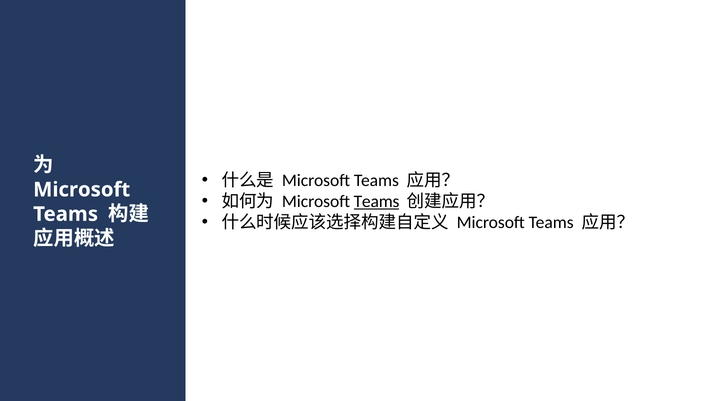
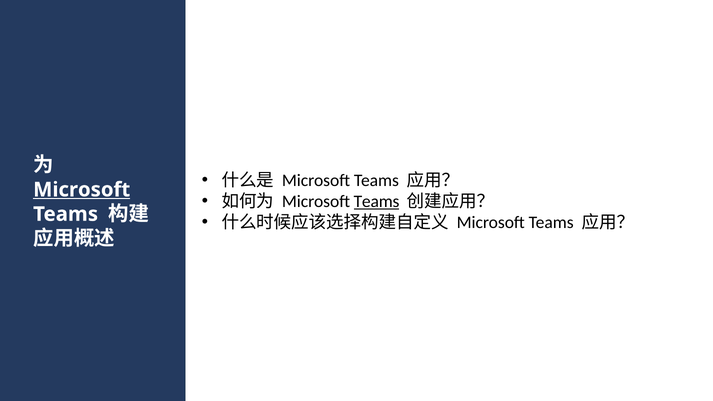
Microsoft underline: none -> present (82, 190)
